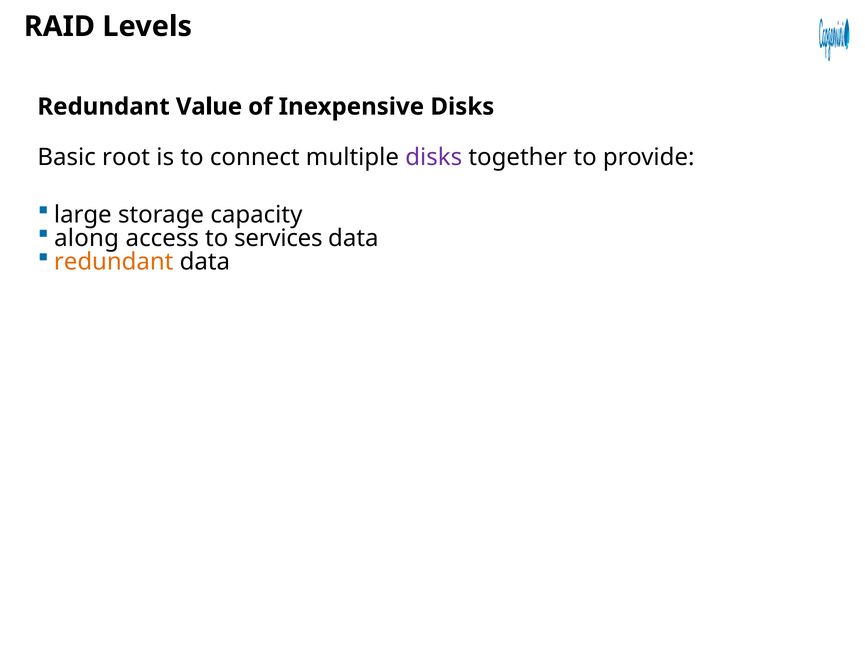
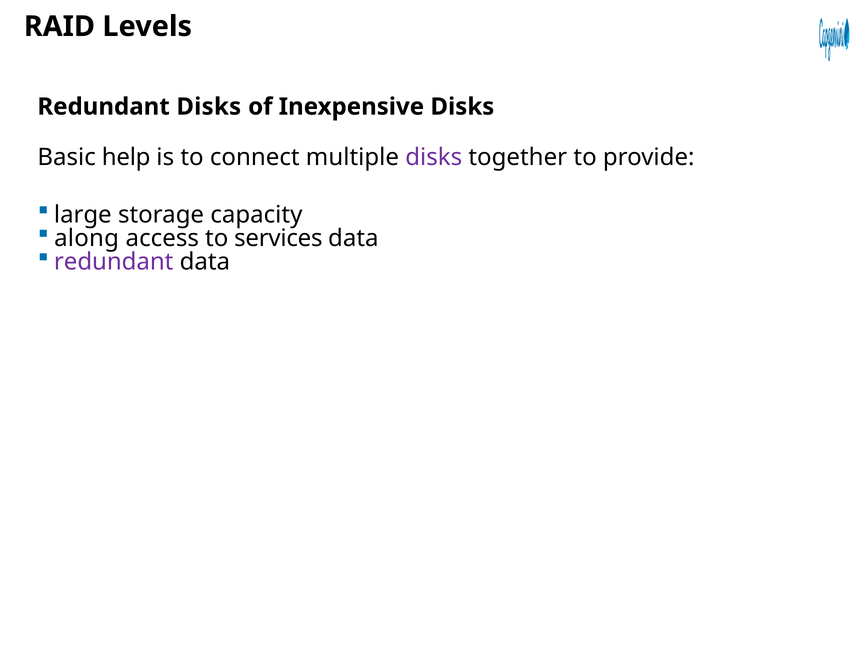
Redundant Value: Value -> Disks (209, 107)
root: root -> help (126, 157)
redundant colour: orange -> purple (114, 262)
